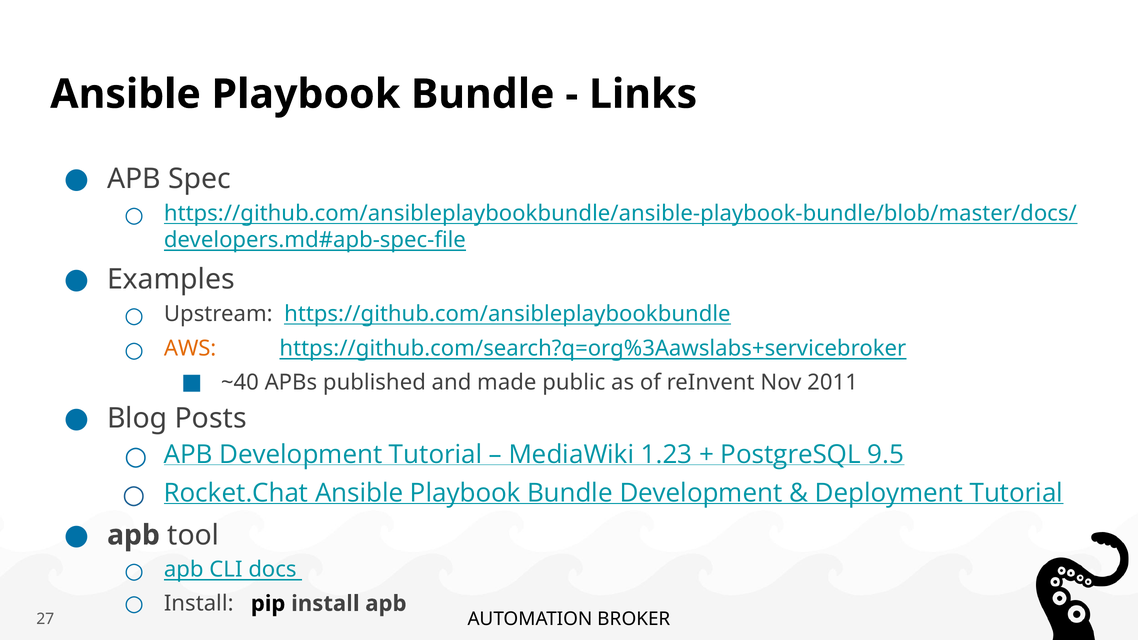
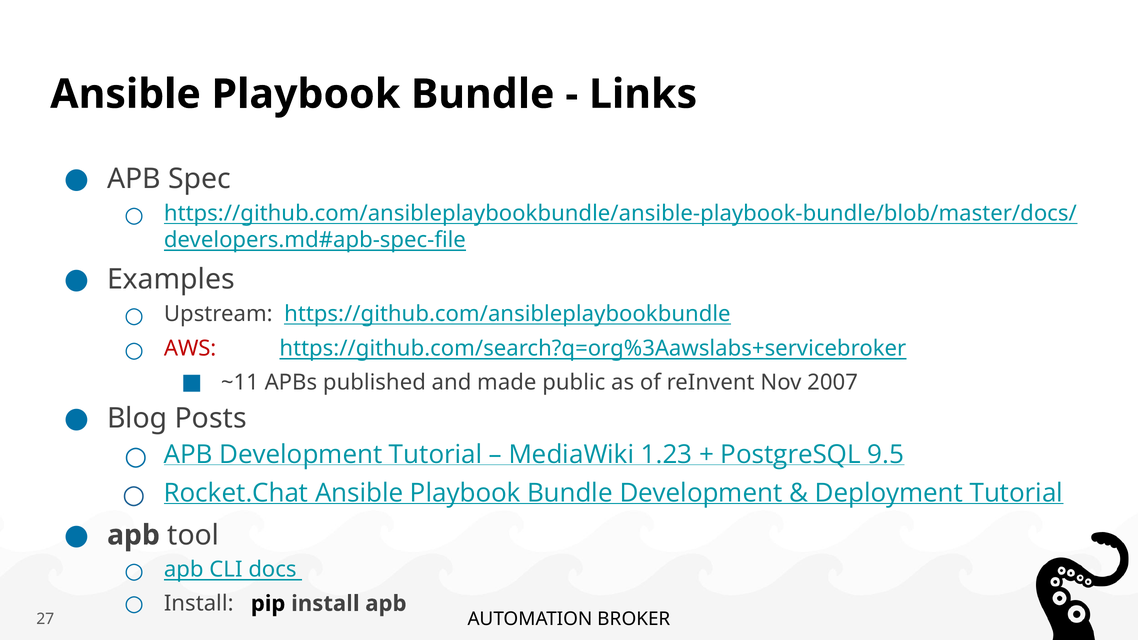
AWS colour: orange -> red (190, 348)
~40: ~40 -> ~11 (240, 383)
2011: 2011 -> 2007 (833, 383)
